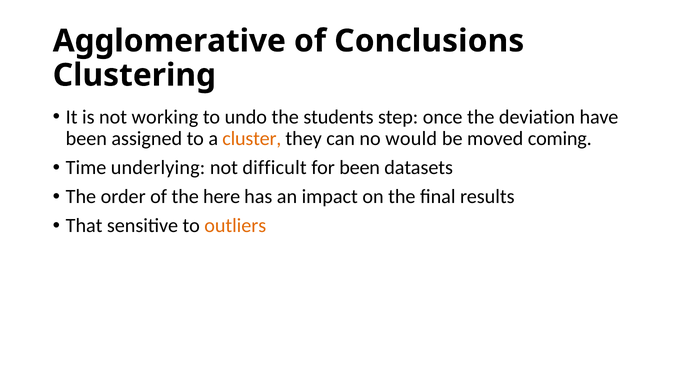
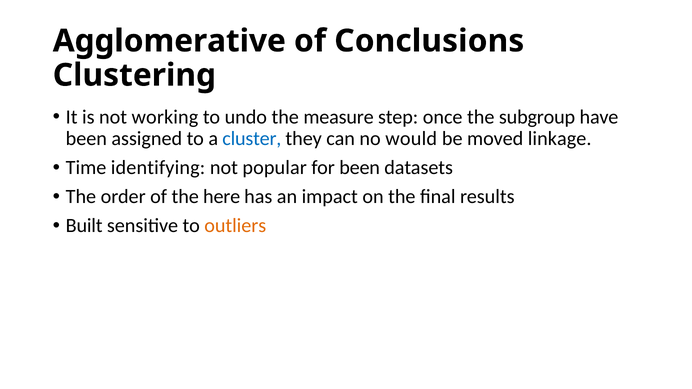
students: students -> measure (339, 117)
deviation: deviation -> subgroup (537, 117)
cluster colour: orange -> blue (252, 139)
coming: coming -> linkage (560, 139)
underlying: underlying -> identifying (158, 168)
difficult: difficult -> popular (275, 168)
That: That -> Built (84, 226)
